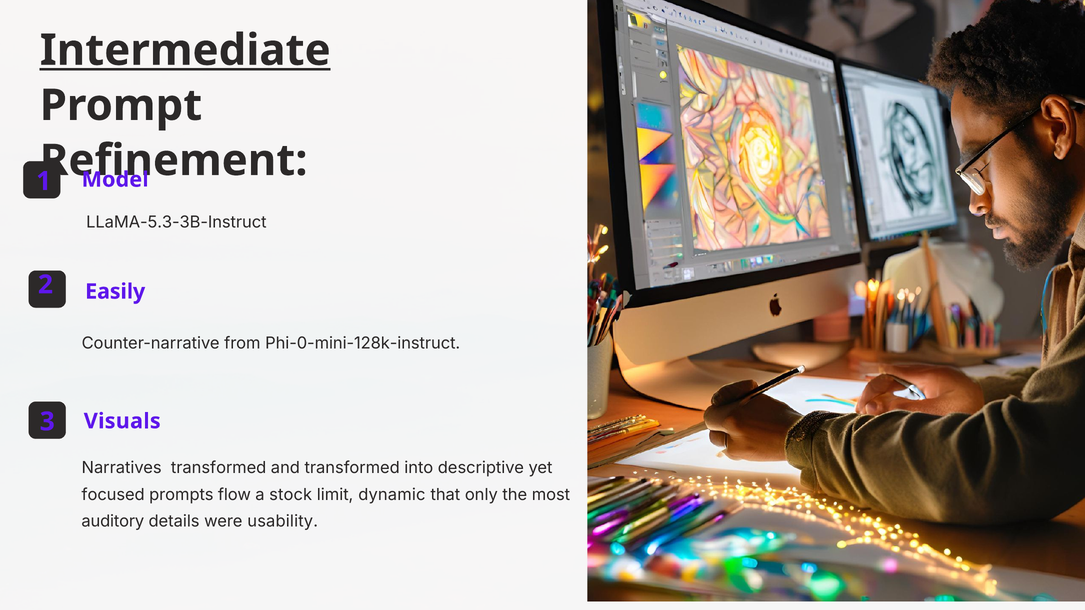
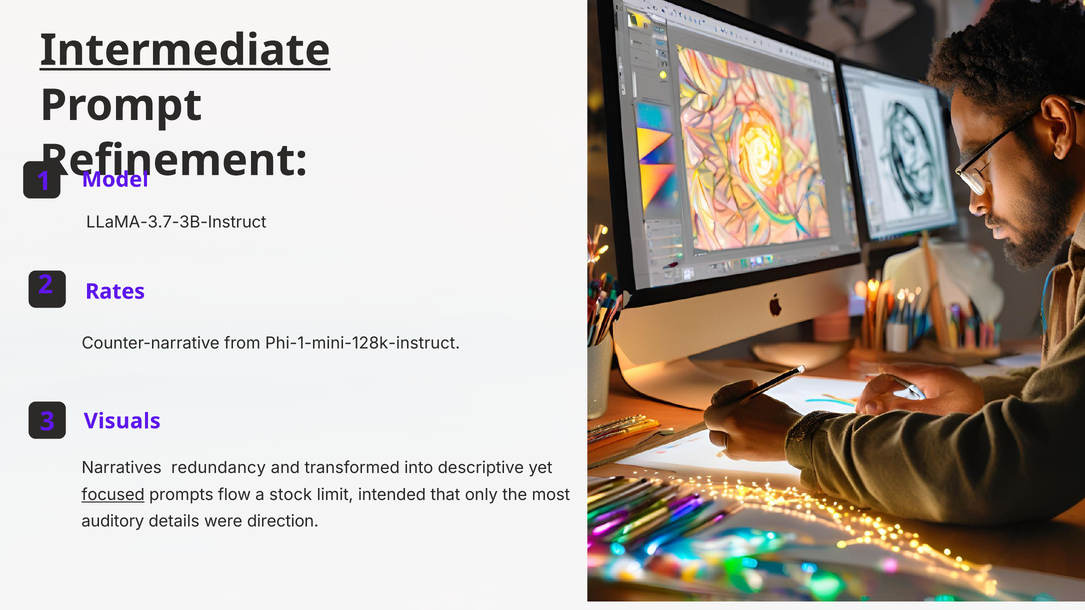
LLaMA-5.3-3B-Instruct: LLaMA-5.3-3B-Instruct -> LLaMA-3.7-3B-Instruct (176, 222)
Easily: Easily -> Rates (115, 292)
Phi-0-mini-128k-instruct: Phi-0-mini-128k-instruct -> Phi-1-mini-128k-instruct (363, 344)
Narratives transformed: transformed -> redundancy (219, 468)
focused underline: none -> present (113, 495)
dynamic: dynamic -> intended (392, 495)
usability: usability -> direction (283, 522)
